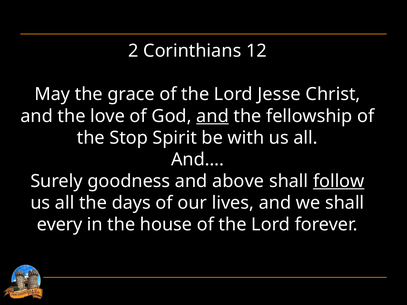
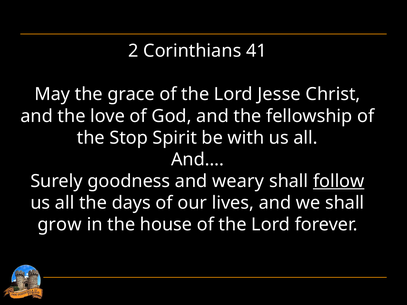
12: 12 -> 41 (256, 51)
and underline: present -> none (213, 116)
above: above -> weary (238, 181)
every: every -> grow (60, 225)
